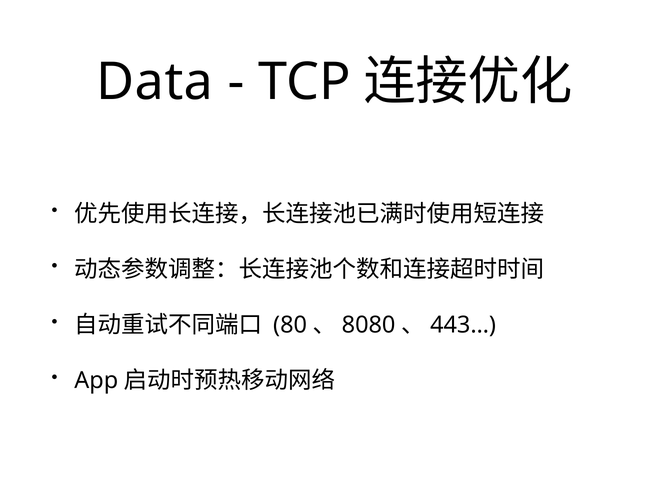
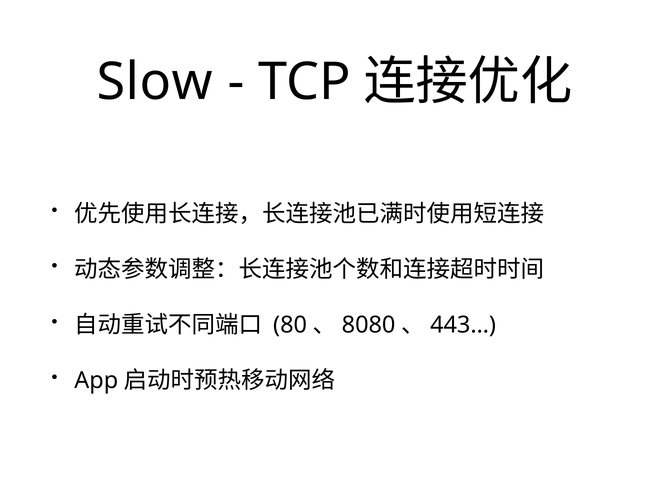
Data: Data -> Slow (155, 82)
